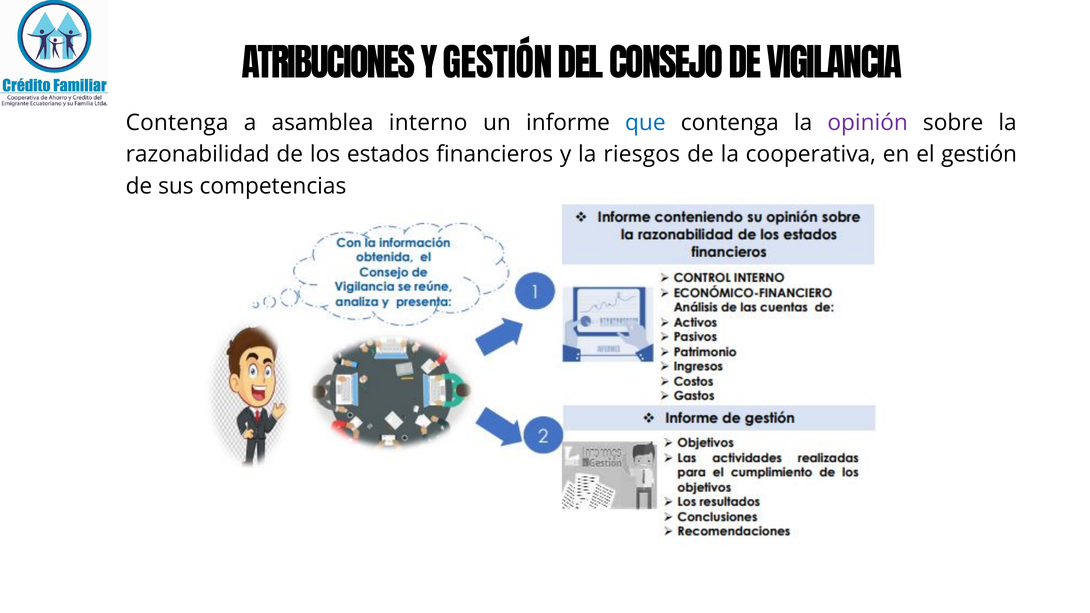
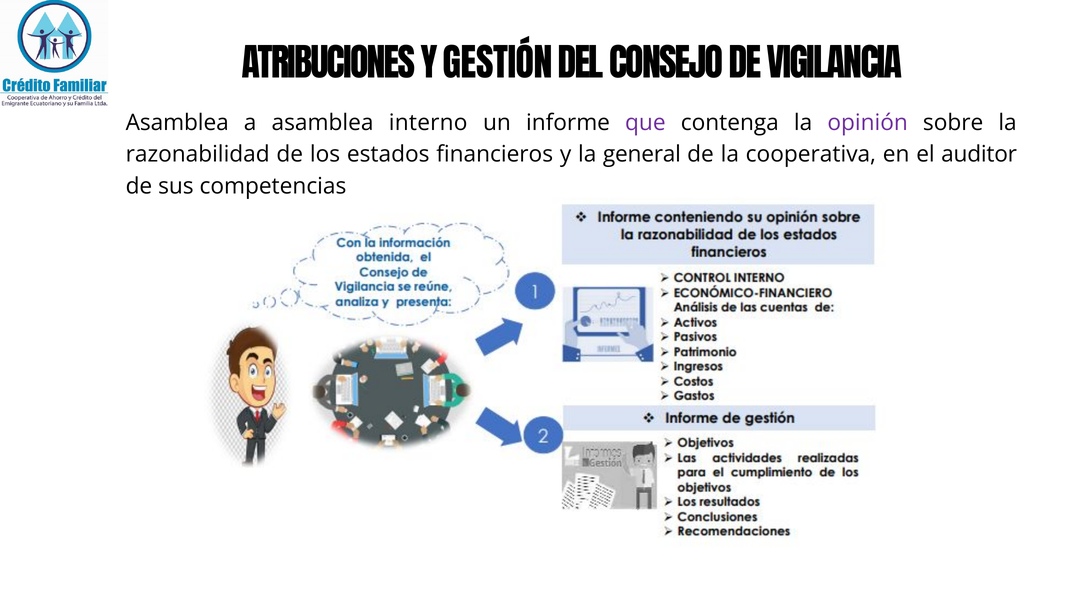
Contenga: Contenga -> Asamblea (177, 123)
que colour: blue -> purple (645, 123)
riesgos: riesgos -> general (642, 154)
el gestión: gestión -> auditor (979, 154)
